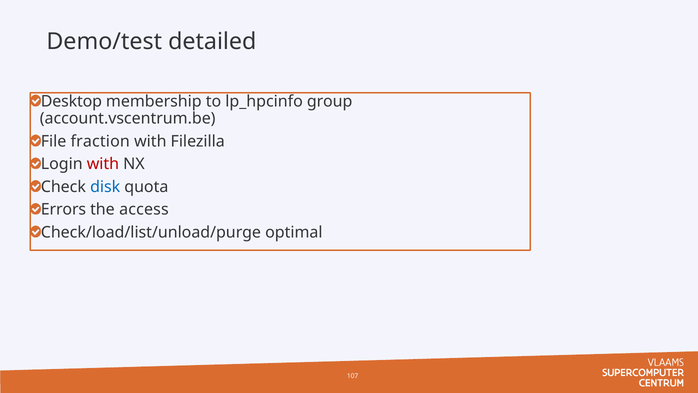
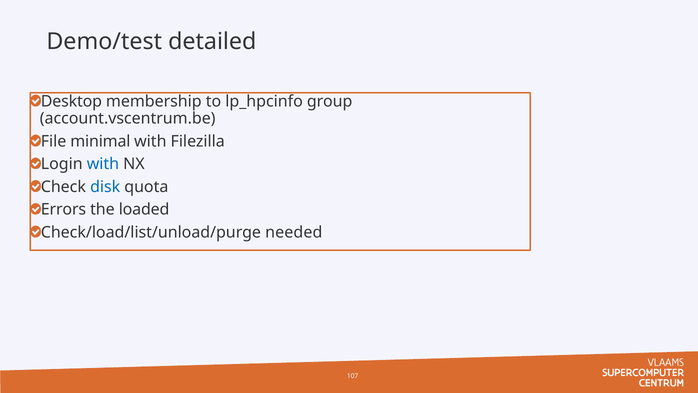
fraction: fraction -> minimal (100, 141)
with colour: red -> blue (103, 164)
access: access -> loaded (144, 209)
optimal: optimal -> needed (294, 232)
